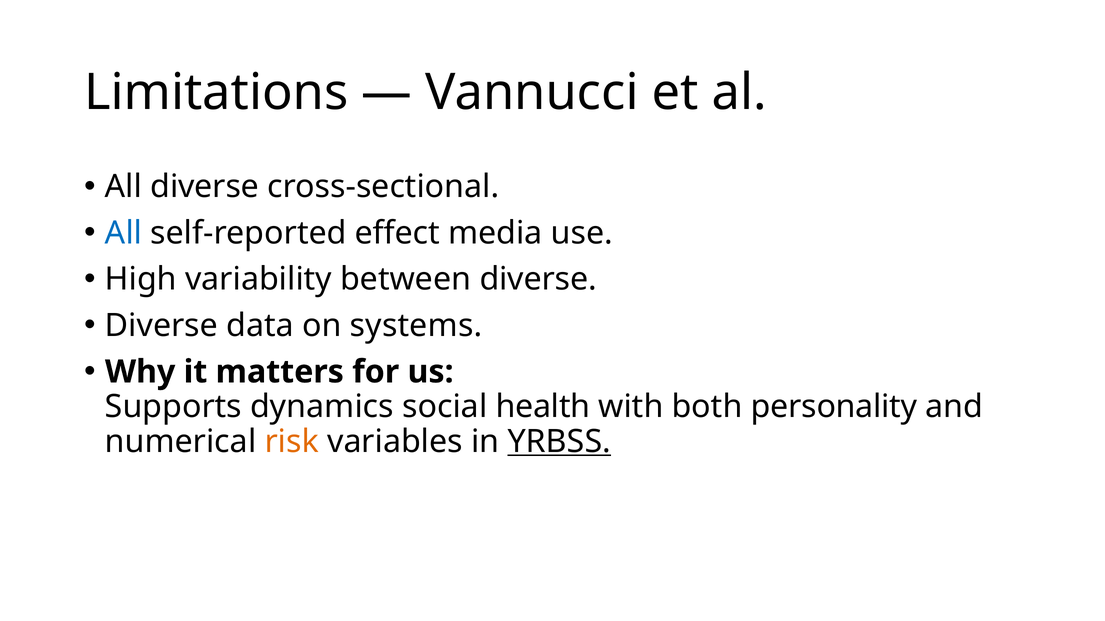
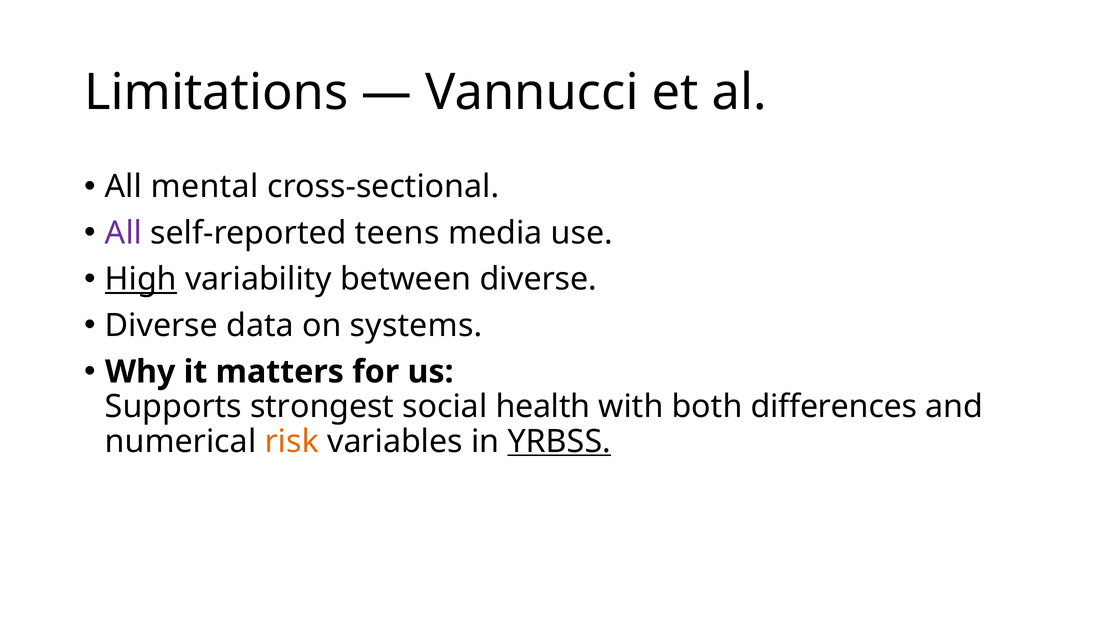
All diverse: diverse -> mental (205, 187)
All colour: blue -> purple (124, 233)
effect: effect -> teens (397, 233)
High underline: none -> present (141, 279)
dynamics: dynamics -> strongest (322, 407)
personality: personality -> differences (834, 407)
